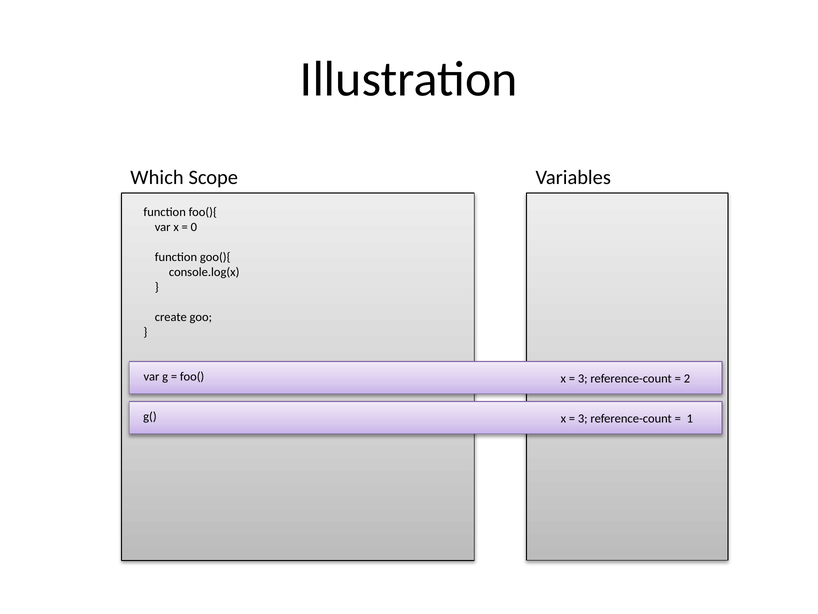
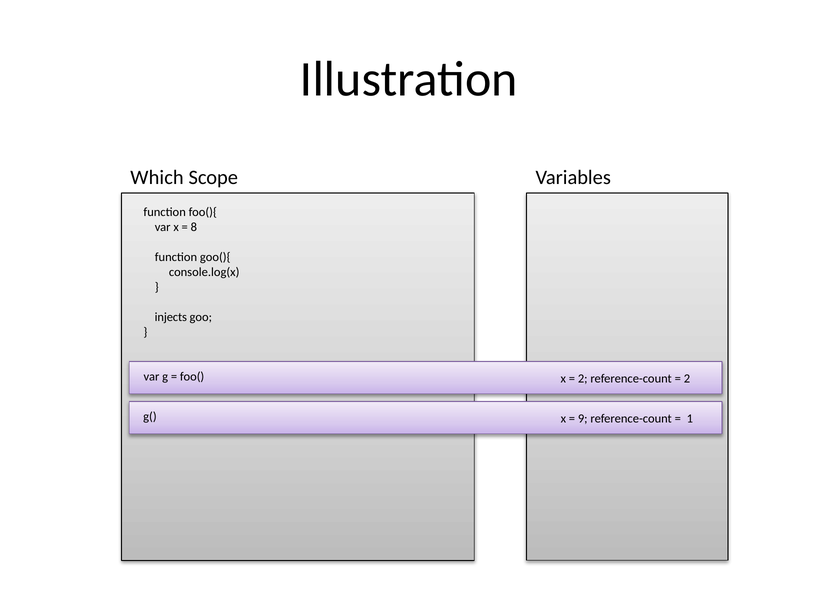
0: 0 -> 8 (194, 227)
create: create -> injects (171, 317)
3: 3 -> 2 (583, 378)
3: 3 -> 9 (583, 418)
